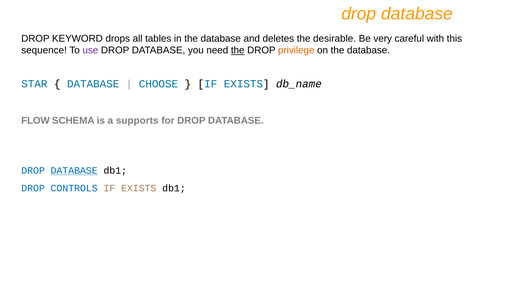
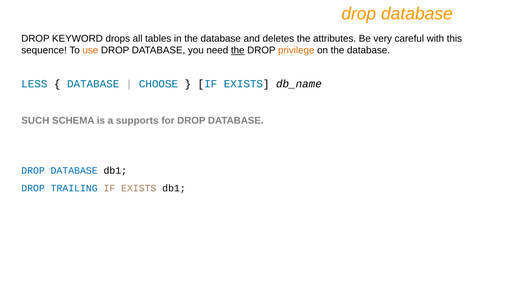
desirable: desirable -> attributes (335, 39)
use colour: purple -> orange (90, 50)
STAR: STAR -> LESS (34, 84)
FLOW: FLOW -> SUCH (35, 121)
DATABASE underline: present -> none (74, 170)
CONTROLS: CONTROLS -> TRAILING (74, 188)
